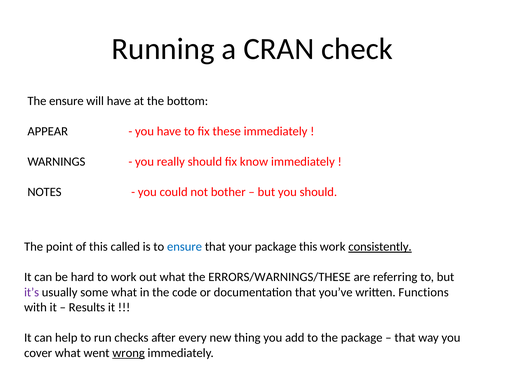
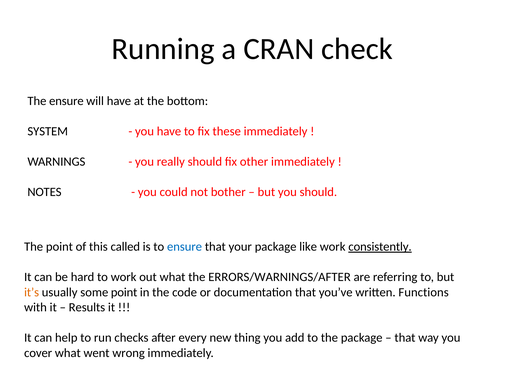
APPEAR: APPEAR -> SYSTEM (48, 131)
know: know -> other (254, 161)
package this: this -> like (308, 247)
ERRORS/WARNINGS/THESE: ERRORS/WARNINGS/THESE -> ERRORS/WARNINGS/AFTER (279, 277)
it’s colour: purple -> orange (32, 292)
some what: what -> point (124, 292)
wrong underline: present -> none (129, 353)
